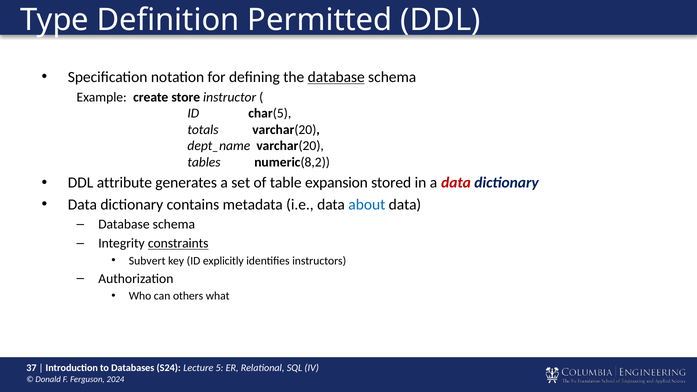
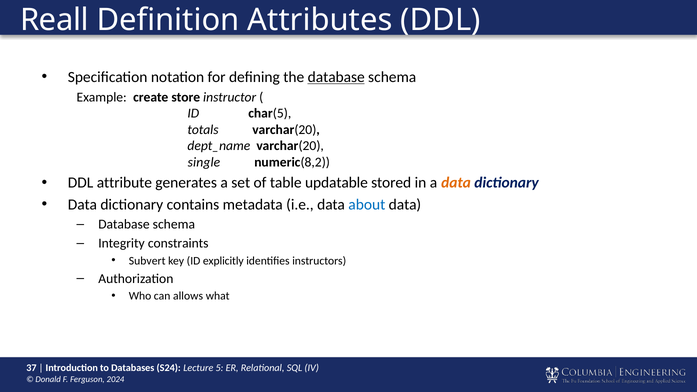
Type: Type -> Reall (54, 20)
Permitted: Permitted -> Attributes (320, 20)
tables: tables -> single (204, 162)
expansion: expansion -> updatable (336, 183)
data colour: red -> orange (456, 183)
constraints underline: present -> none (178, 244)
others: others -> allows (188, 296)
